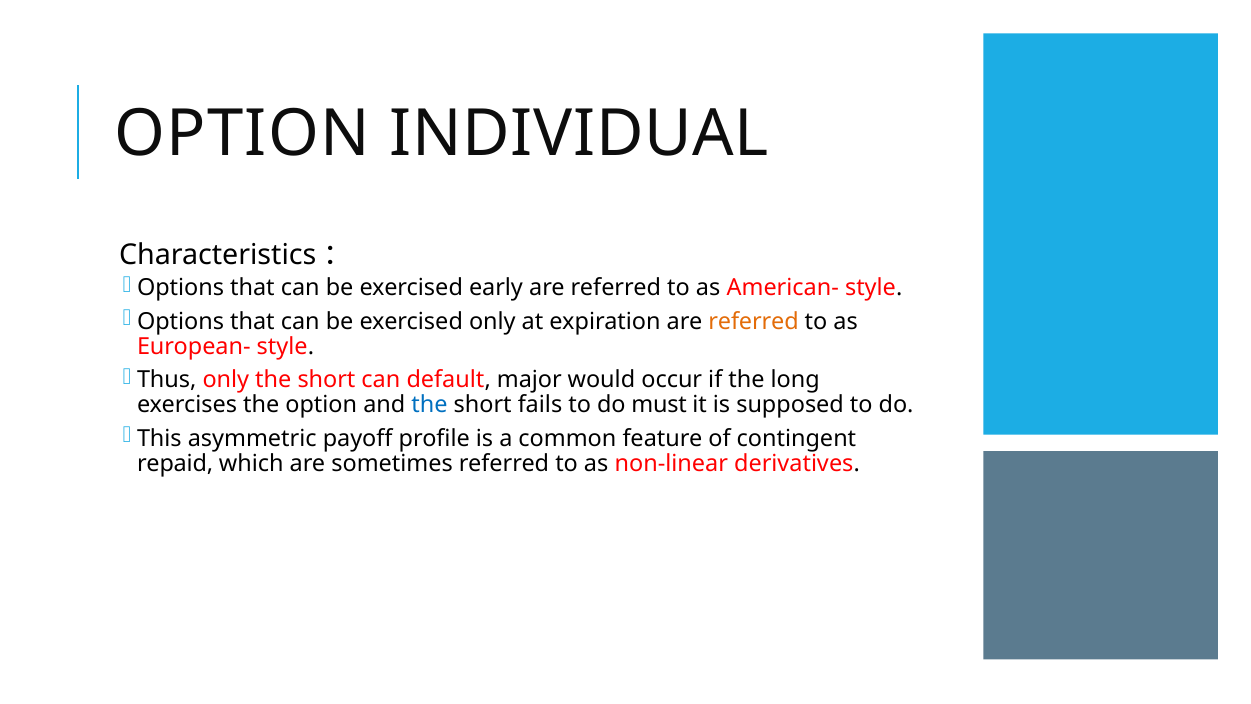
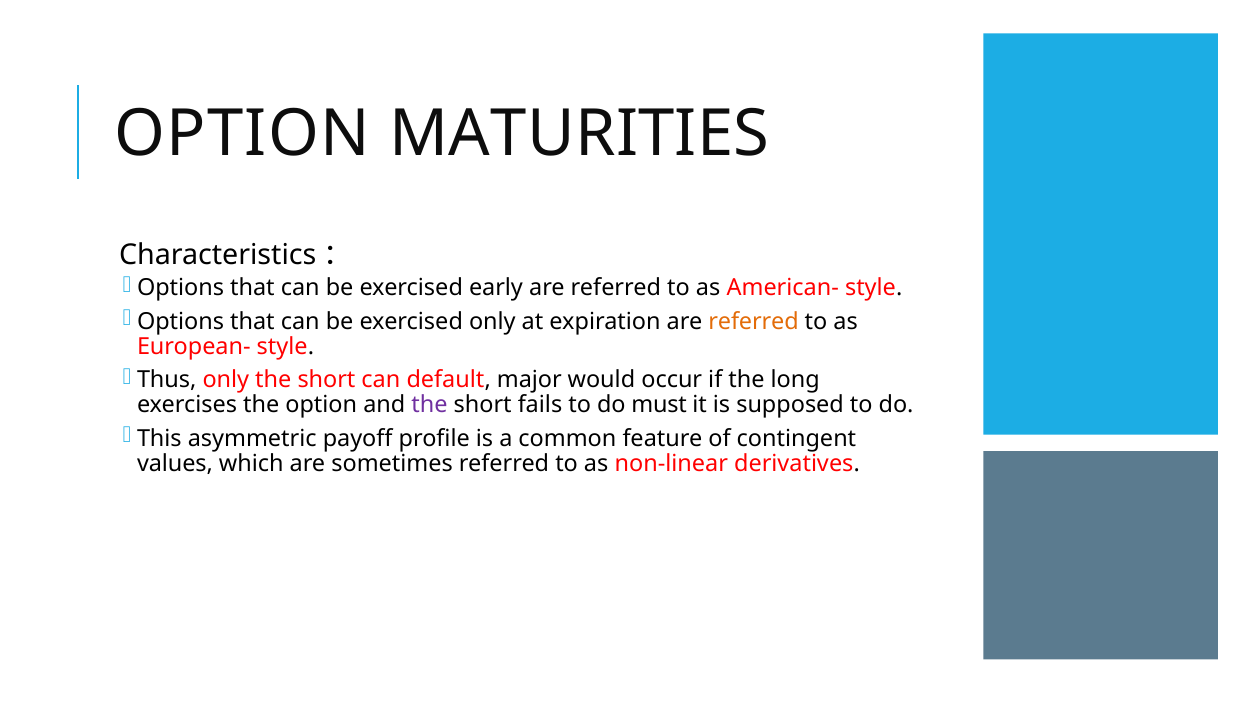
INDIVIDUAL: INDIVIDUAL -> MATURITIES (579, 134)
the colour: blue -> purple (429, 405)
repaid: repaid -> values (175, 463)
